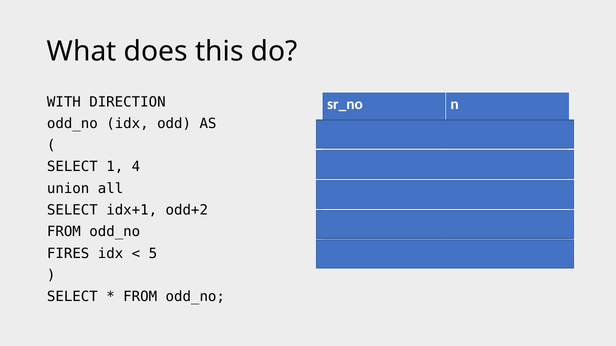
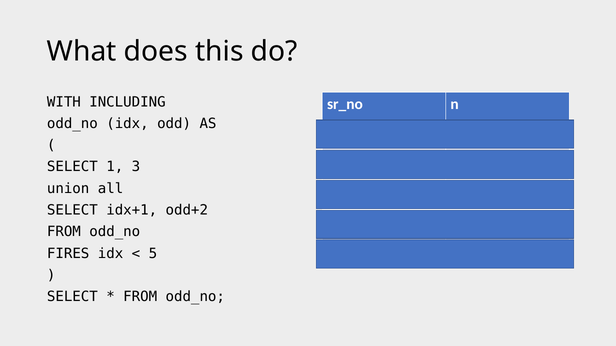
DIRECTION: DIRECTION -> INCLUDING (127, 102)
1 4: 4 -> 3 (136, 167)
